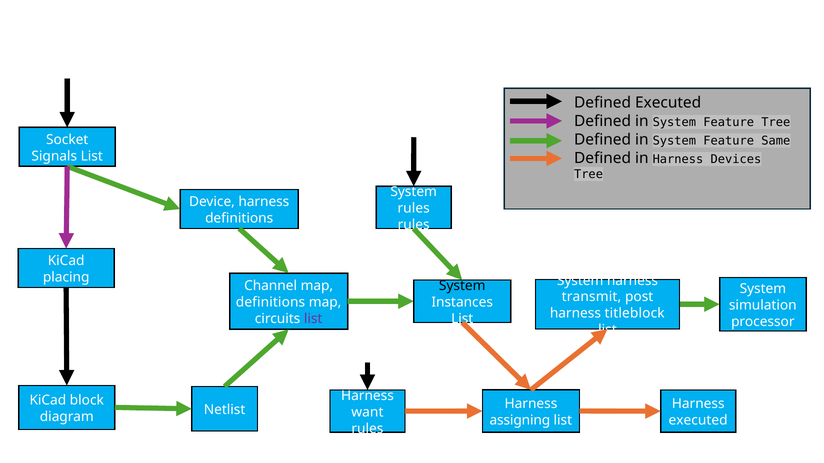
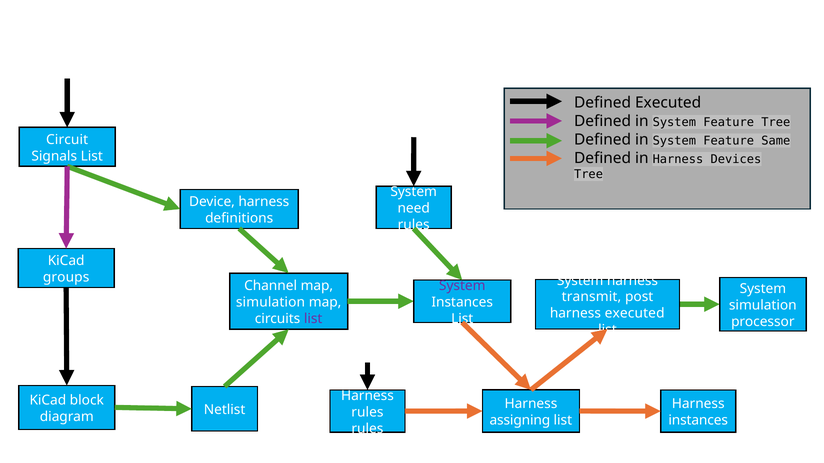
Socket: Socket -> Circuit (67, 140)
rules: rules -> need (414, 209)
placing: placing -> groups (66, 278)
System colour: black -> purple (462, 286)
definitions: definitions -> simulation (270, 303)
harness titleblock: titleblock -> executed (635, 314)
want: want -> rules (367, 413)
executed: executed -> instances (698, 421)
